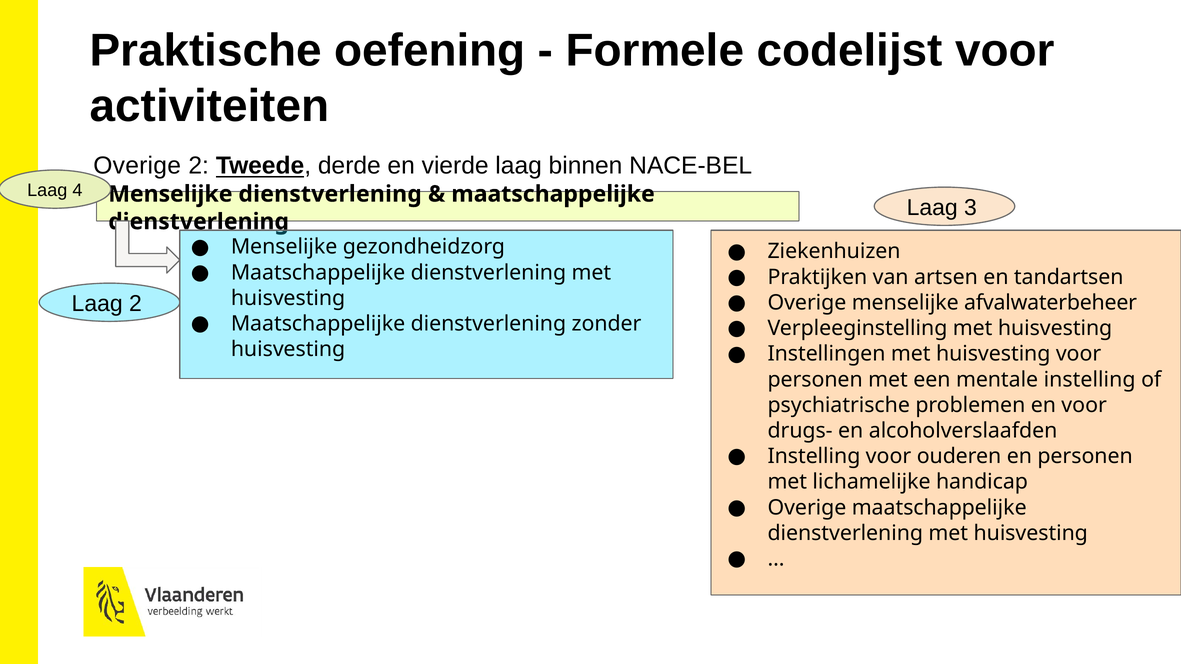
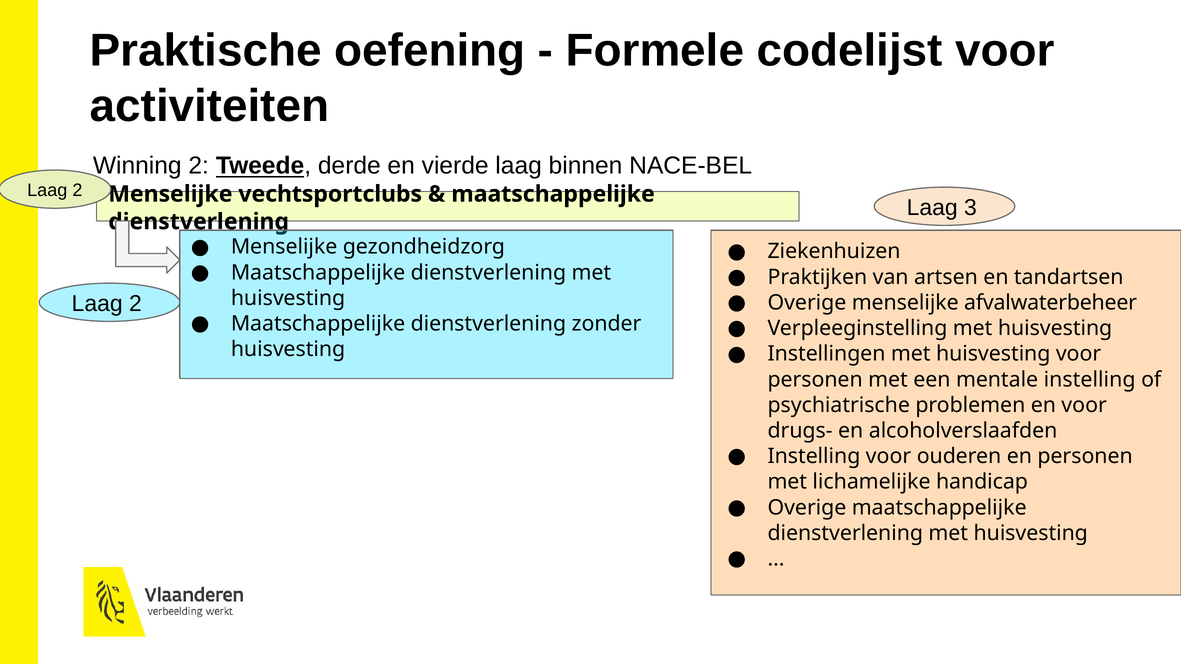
Overige: Overige -> Winning (137, 166)
4: 4 -> 2 (77, 190)
Menselijke dienstverlening: dienstverlening -> vechtsportclubs (330, 194)
